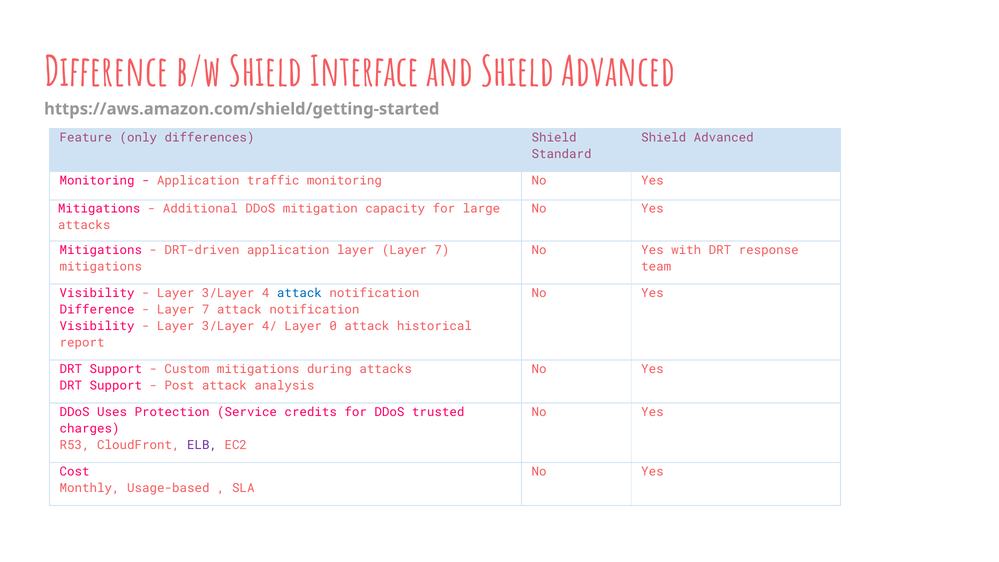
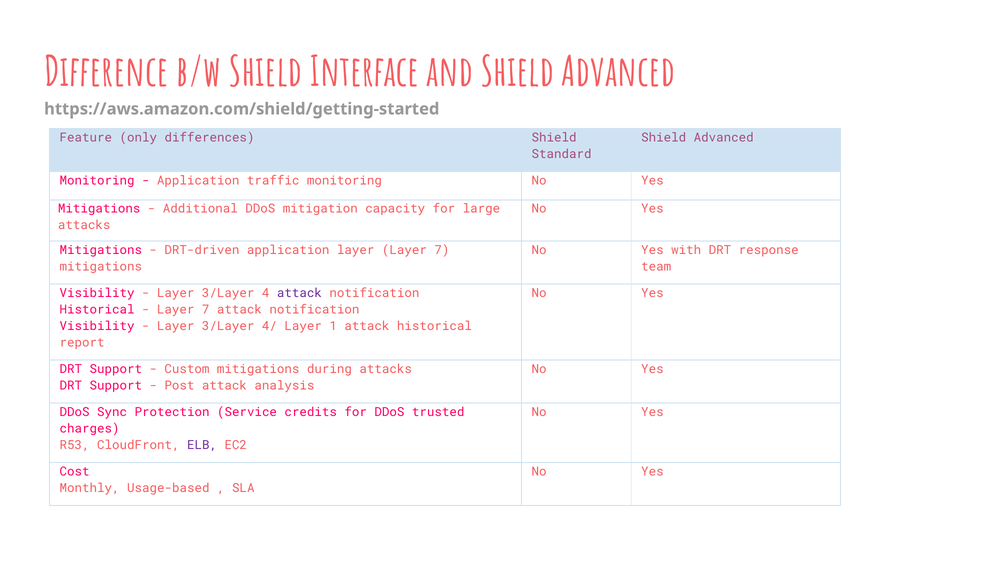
attack colour: blue -> purple (299, 293)
Difference: Difference -> Historical (97, 310)
0: 0 -> 1 (333, 326)
Uses: Uses -> Sync (112, 412)
